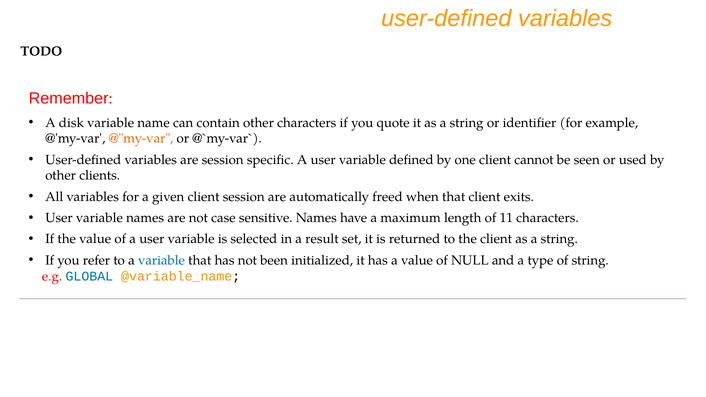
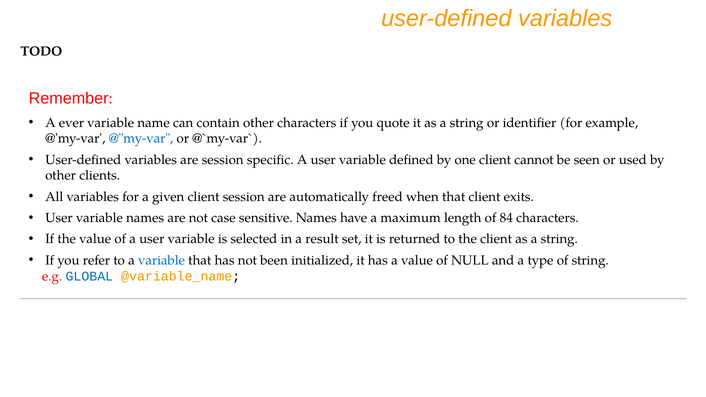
disk: disk -> ever (71, 123)
@"my-var colour: orange -> blue (141, 139)
11: 11 -> 84 (506, 218)
